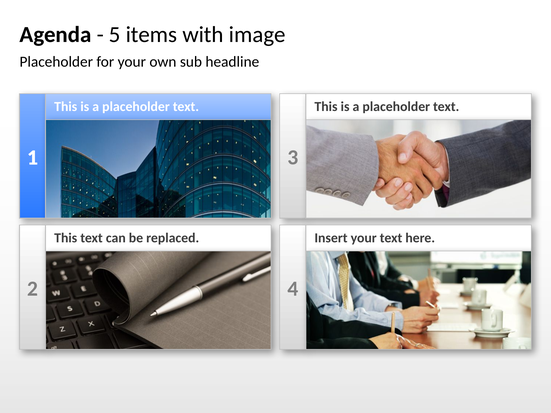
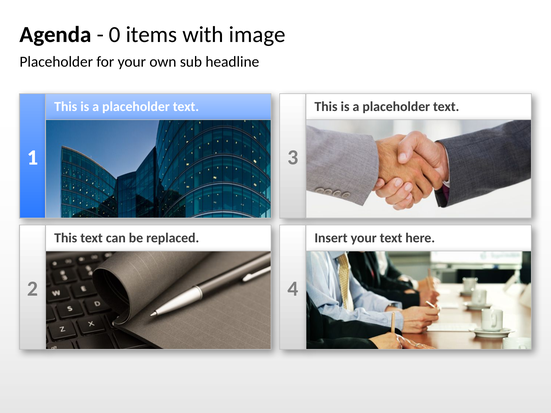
5: 5 -> 0 (115, 35)
